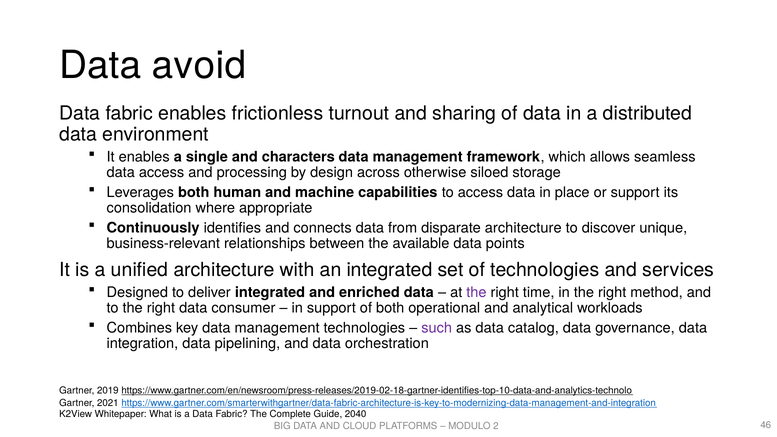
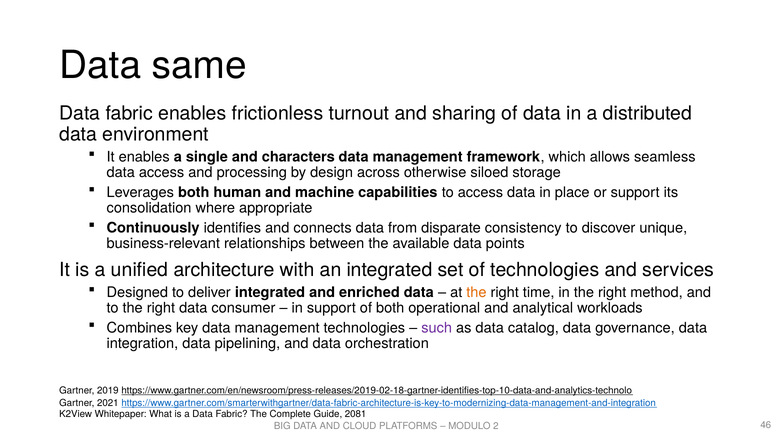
avoid: avoid -> same (199, 65)
disparate architecture: architecture -> consistency (523, 228)
the colour: purple -> orange (476, 292)
2040: 2040 -> 2081 (356, 414)
